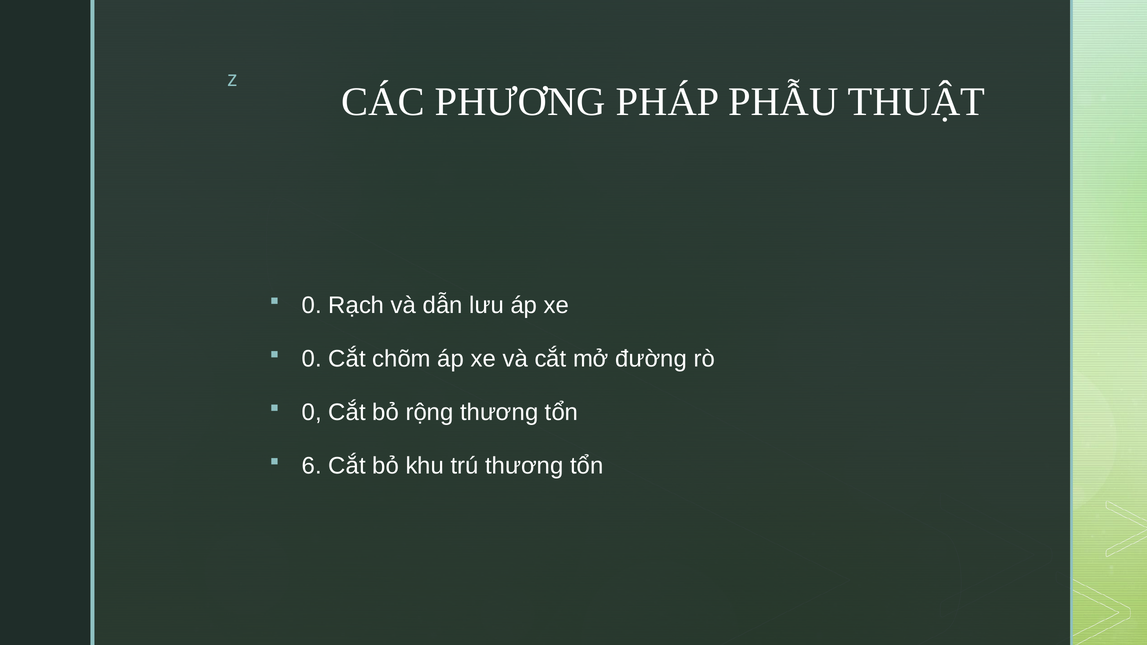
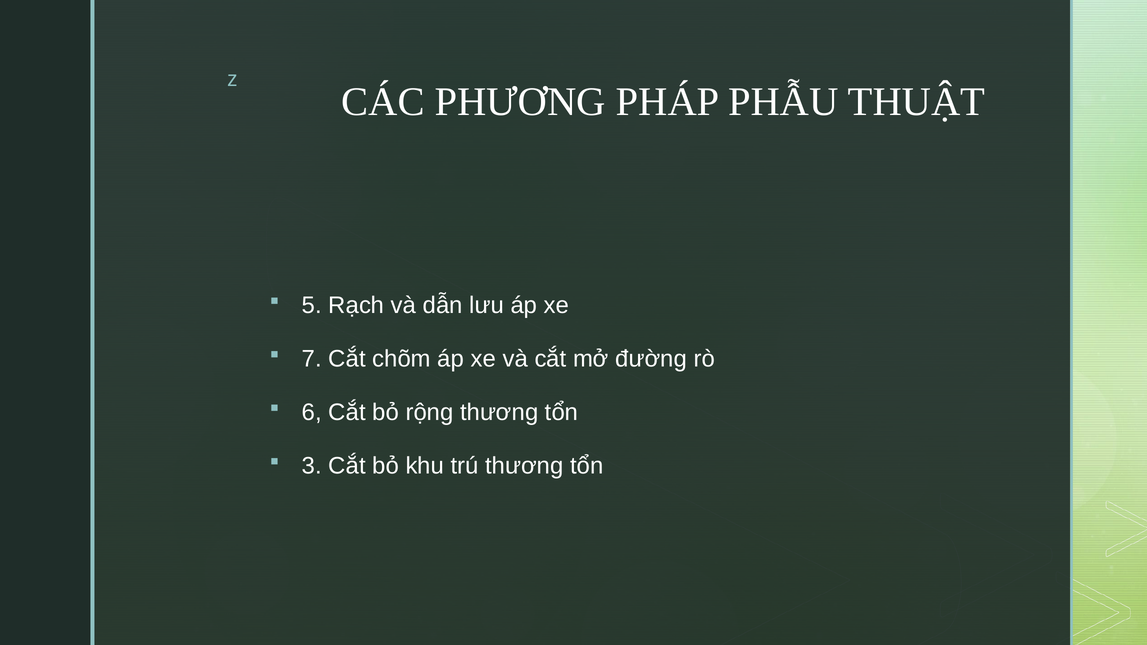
0: 0 -> 5 (312, 305)
0: 0 -> 7 (312, 359)
0: 0 -> 6 (312, 412)
6: 6 -> 3 (312, 466)
